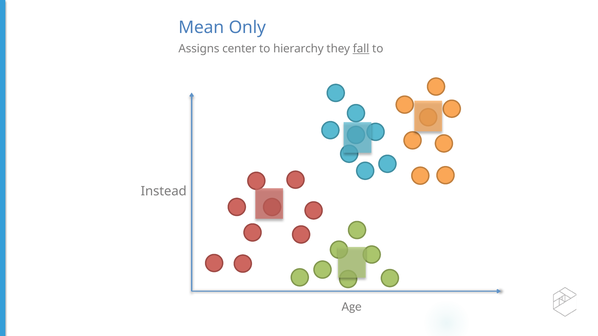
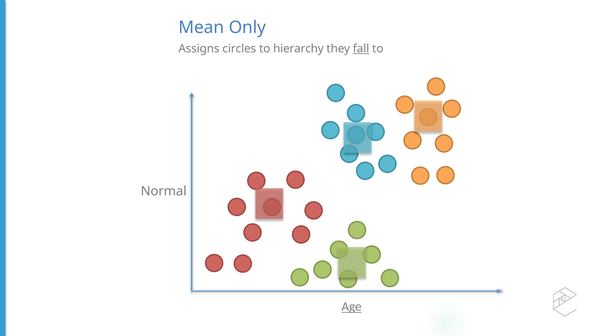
center: center -> circles (239, 49)
Instead: Instead -> Normal (164, 191)
Age underline: none -> present (352, 307)
